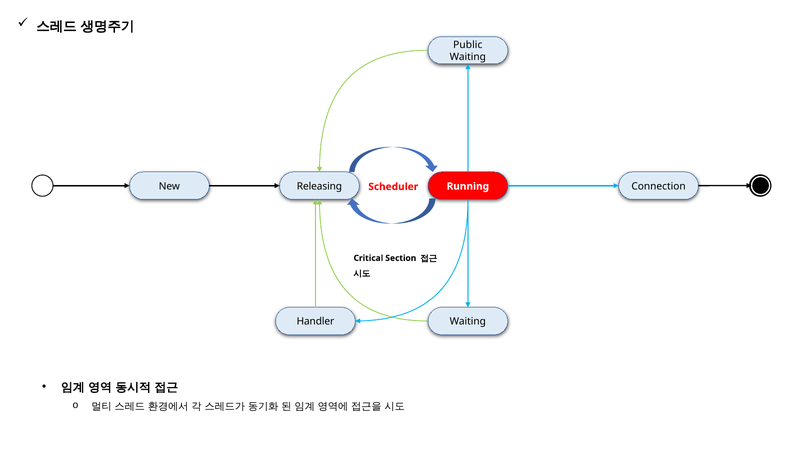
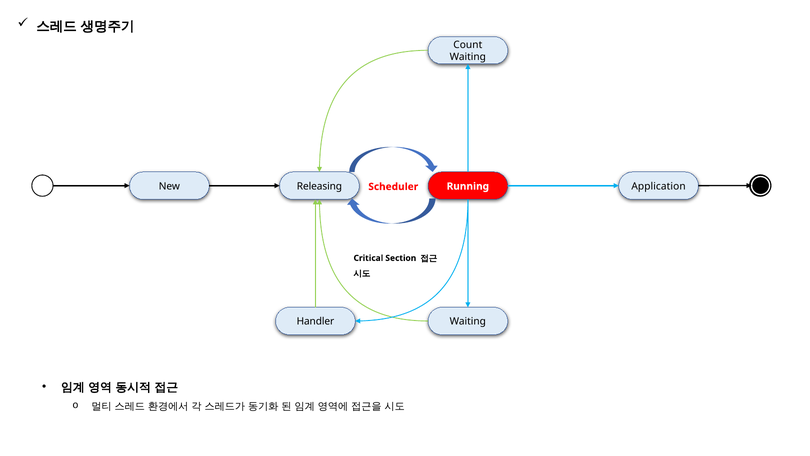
Public: Public -> Count (468, 45)
Connection: Connection -> Application (659, 186)
